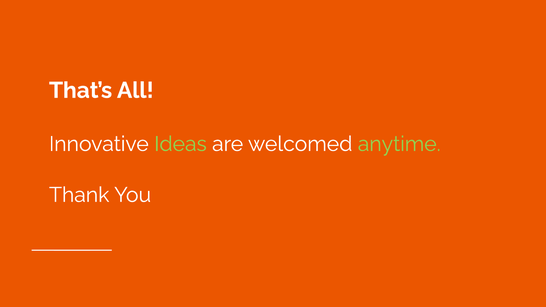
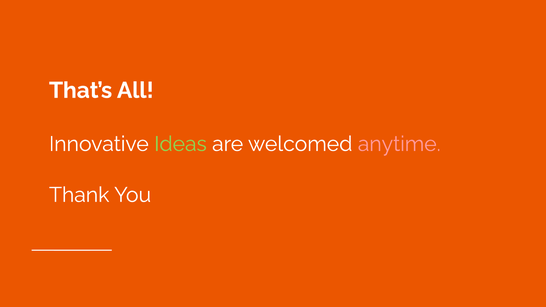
anytime colour: light green -> pink (399, 144)
